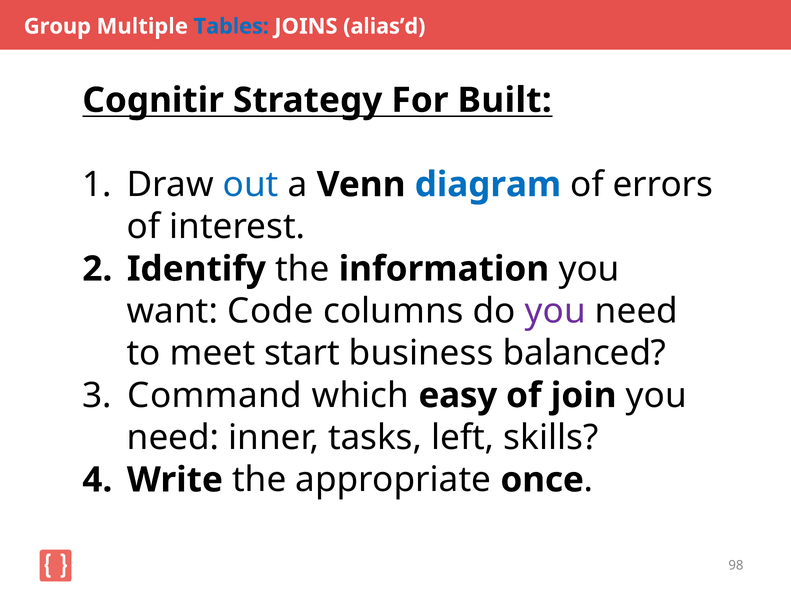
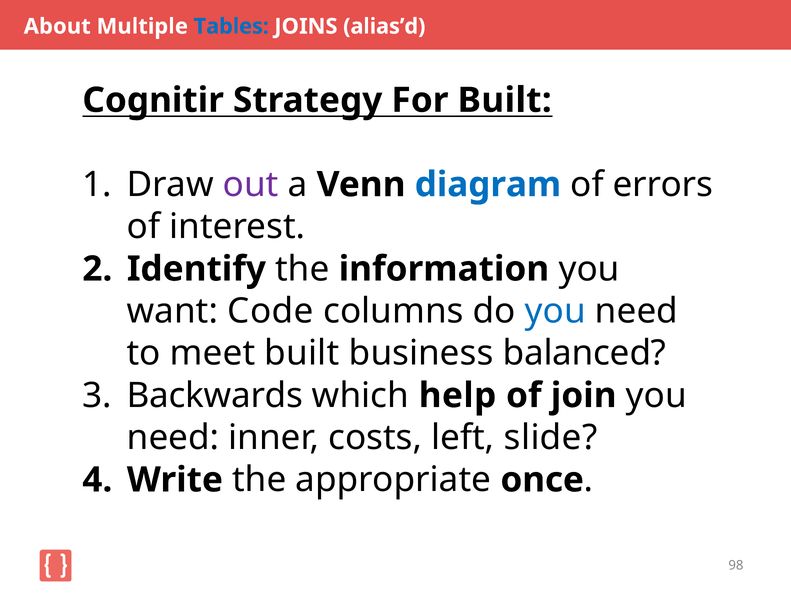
Group: Group -> About (57, 26)
out colour: blue -> purple (251, 185)
you colour: purple -> blue (555, 311)
meet start: start -> built (302, 353)
Command: Command -> Backwards (215, 396)
easy: easy -> help (458, 396)
tasks: tasks -> costs (375, 438)
skills: skills -> slide (551, 438)
